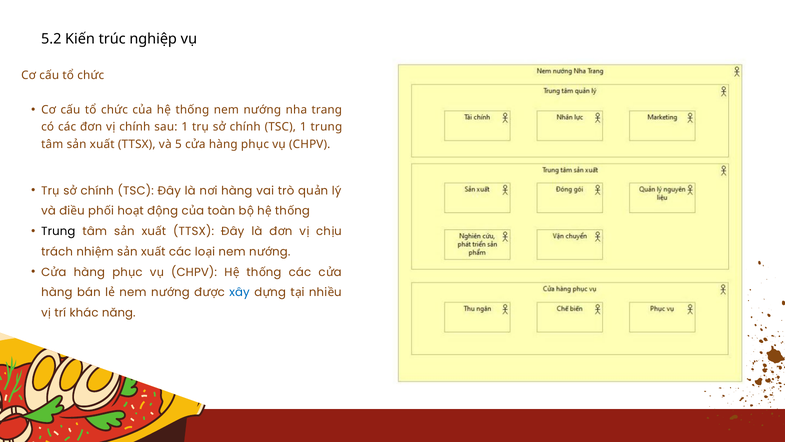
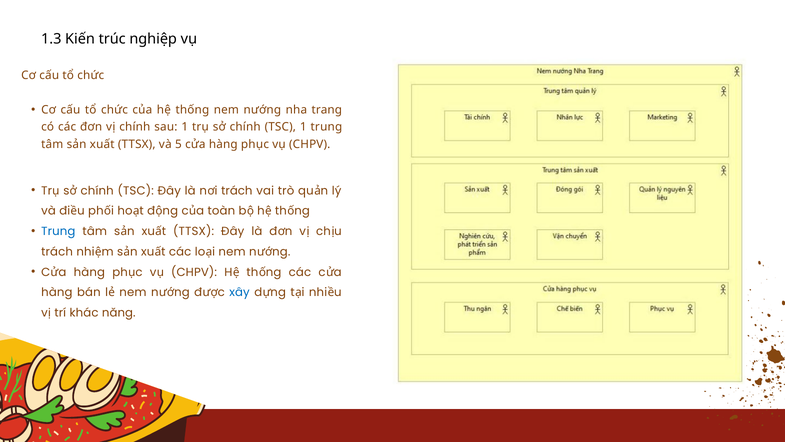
5.2: 5.2 -> 1.3 (51, 39)
hàng: hàng -> trách (237, 191)
Trung colour: black -> blue (58, 231)
